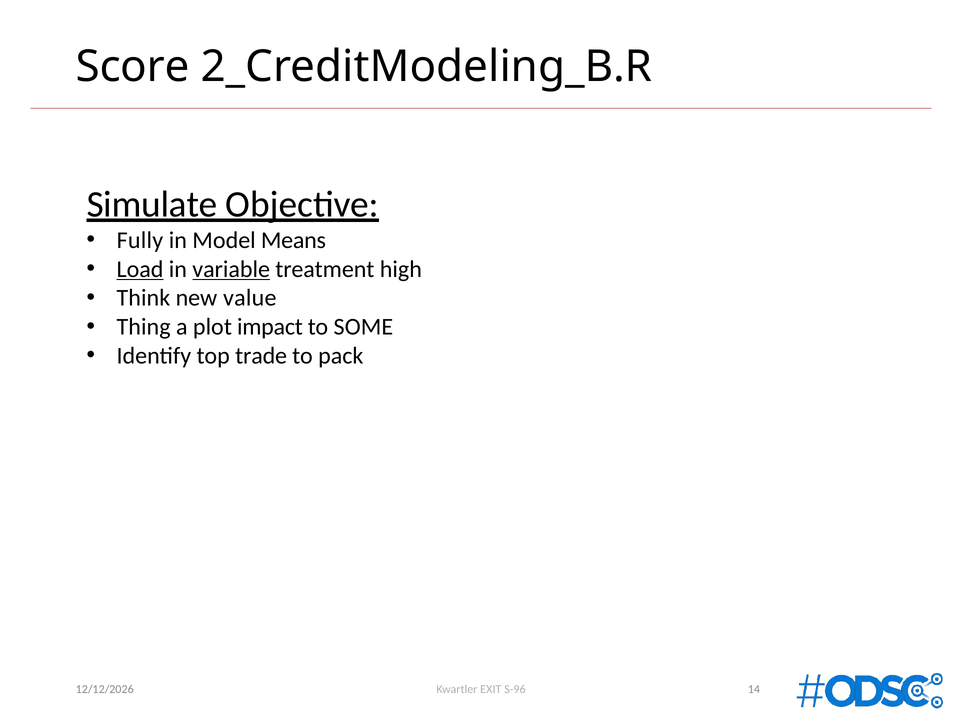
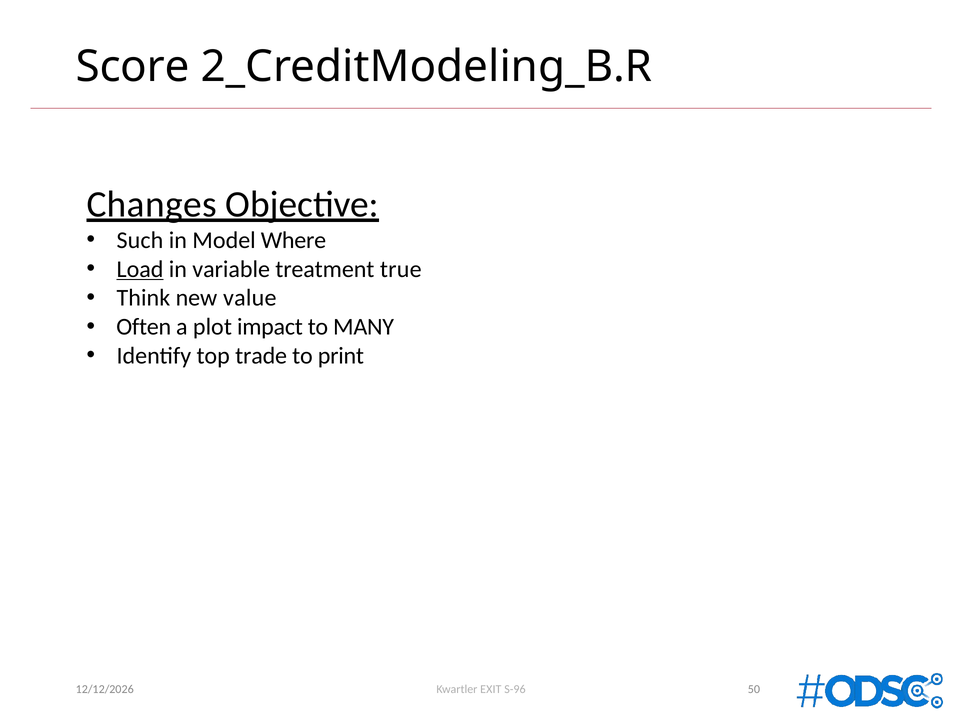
Simulate: Simulate -> Changes (152, 204)
Fully: Fully -> Such (140, 240)
Means: Means -> Where (293, 240)
variable underline: present -> none (231, 269)
high: high -> true (401, 269)
Thing: Thing -> Often (144, 327)
SOME: SOME -> MANY (364, 327)
pack: pack -> print (341, 356)
14: 14 -> 50 (754, 689)
